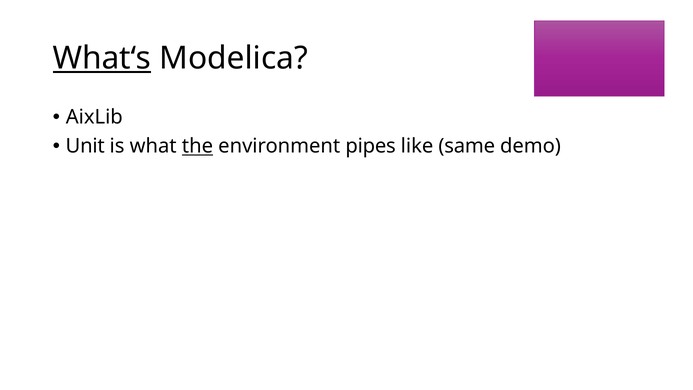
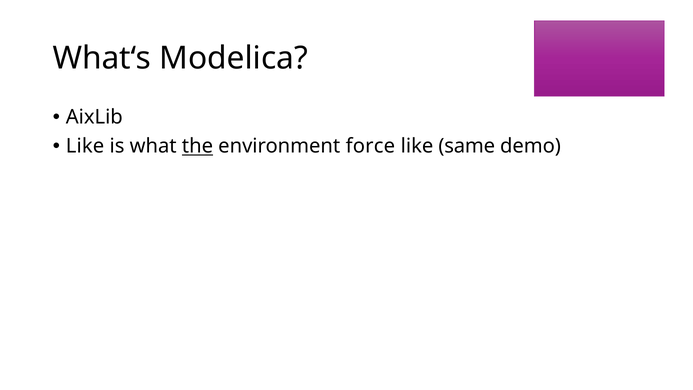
What‘s underline: present -> none (102, 58)
Unit: Unit -> Like (85, 146)
pipes: pipes -> force (370, 146)
